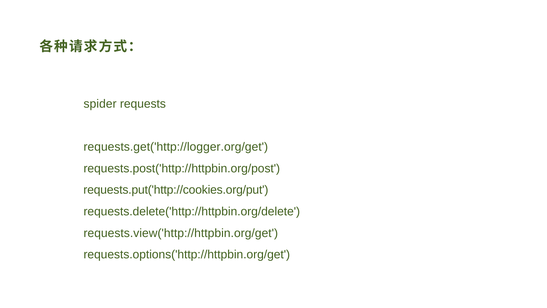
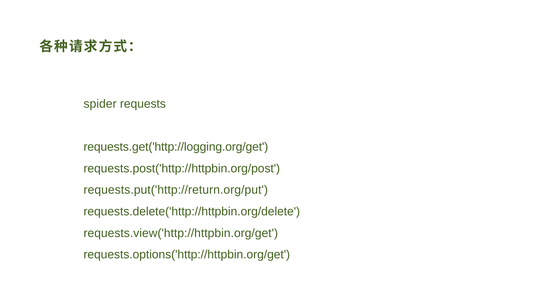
requests.get('http://logger.org/get: requests.get('http://logger.org/get -> requests.get('http://logging.org/get (176, 147)
requests.put('http://cookies.org/put: requests.put('http://cookies.org/put -> requests.put('http://return.org/put (176, 190)
